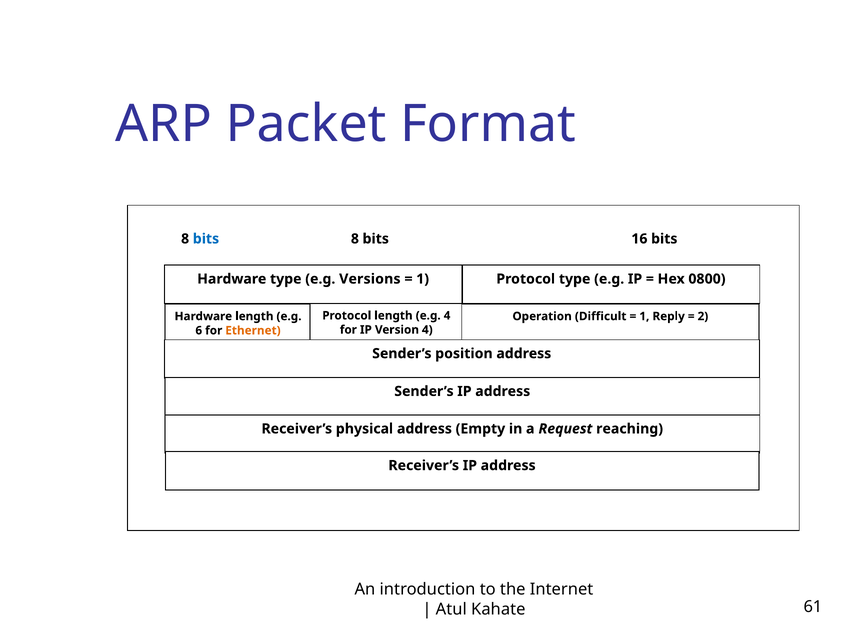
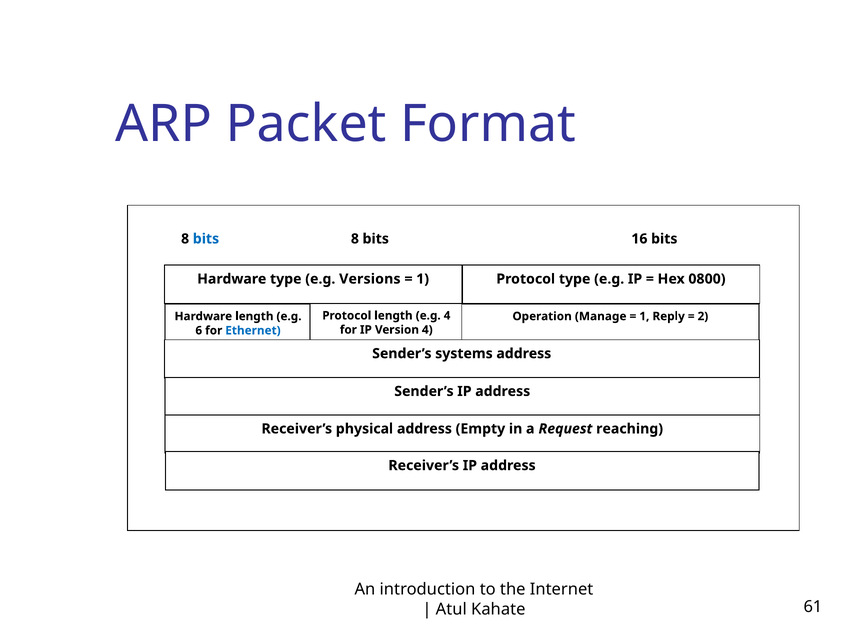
Difficult: Difficult -> Manage (601, 316)
Ethernet colour: orange -> blue (253, 330)
position: position -> systems (464, 353)
